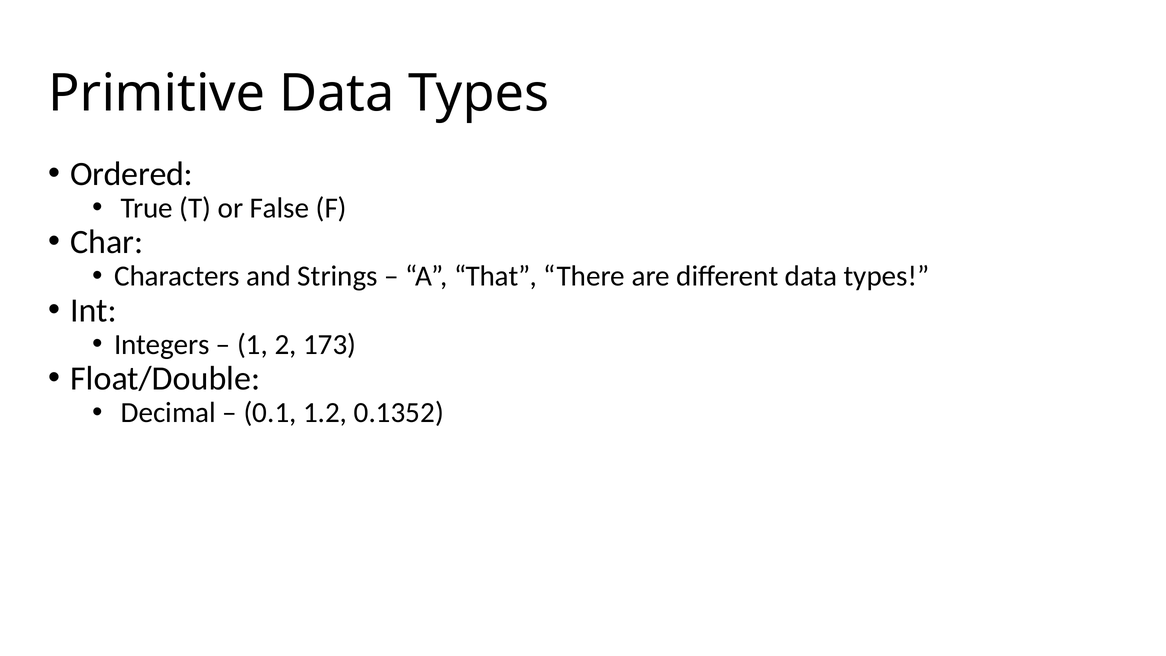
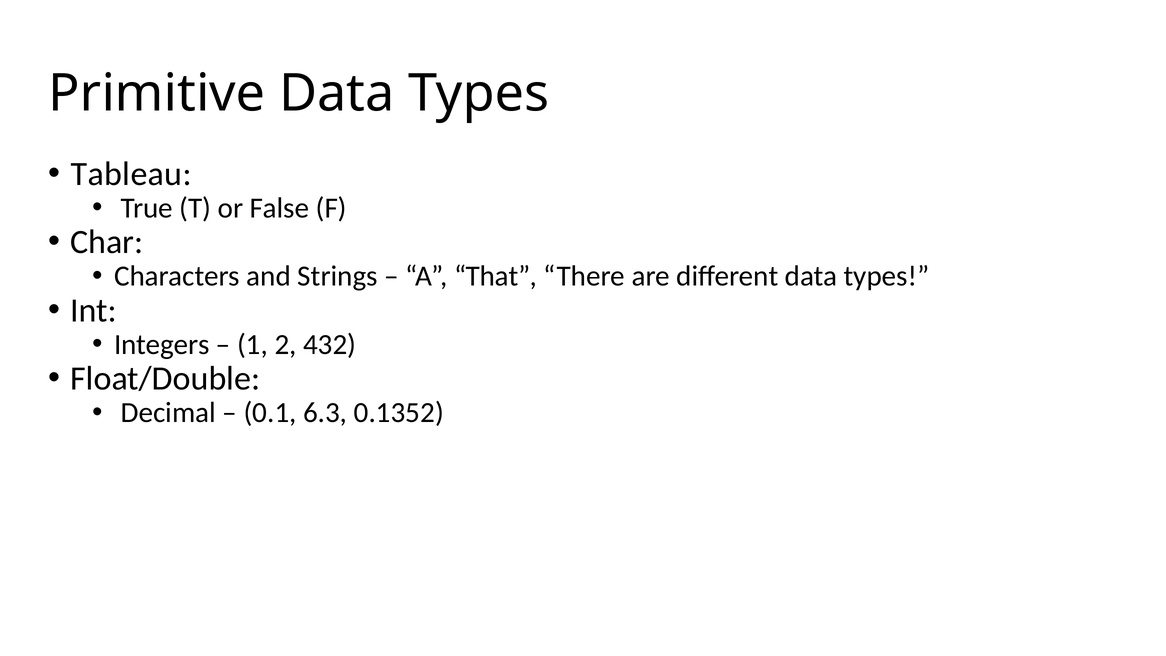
Ordered: Ordered -> Tableau (131, 174)
173: 173 -> 432 (330, 344)
1.2: 1.2 -> 6.3 (325, 413)
